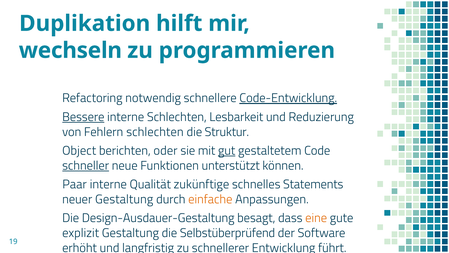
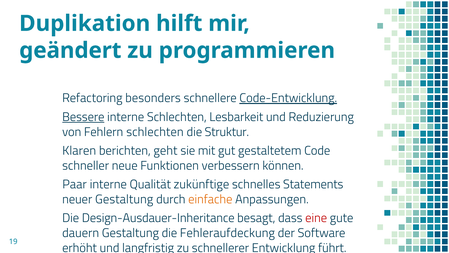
wechseln: wechseln -> geändert (70, 50)
notwendig: notwendig -> besonders (153, 98)
Object: Object -> Klaren (79, 150)
oder: oder -> geht (165, 150)
gut underline: present -> none (227, 150)
schneller underline: present -> none (86, 165)
unterstützt: unterstützt -> verbessern (231, 165)
Design-Ausdauer-Gestaltung: Design-Ausdauer-Gestaltung -> Design-Ausdauer-Inheritance (158, 218)
eine colour: orange -> red (316, 218)
explizit: explizit -> dauern (81, 233)
Selbstüberprüfend: Selbstüberprüfend -> Fehleraufdeckung (227, 233)
